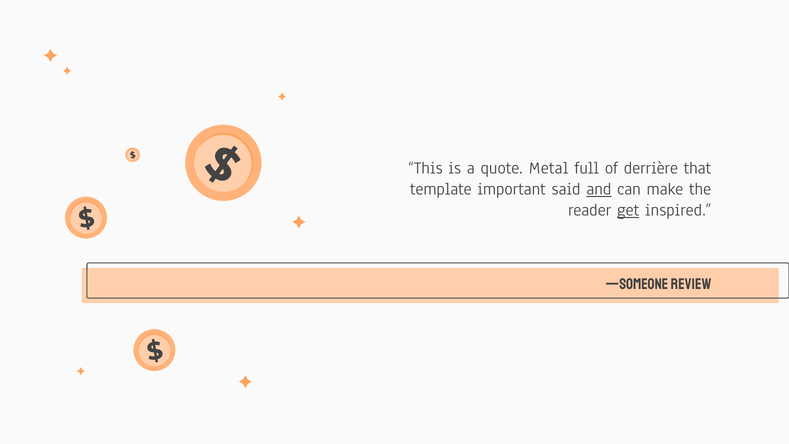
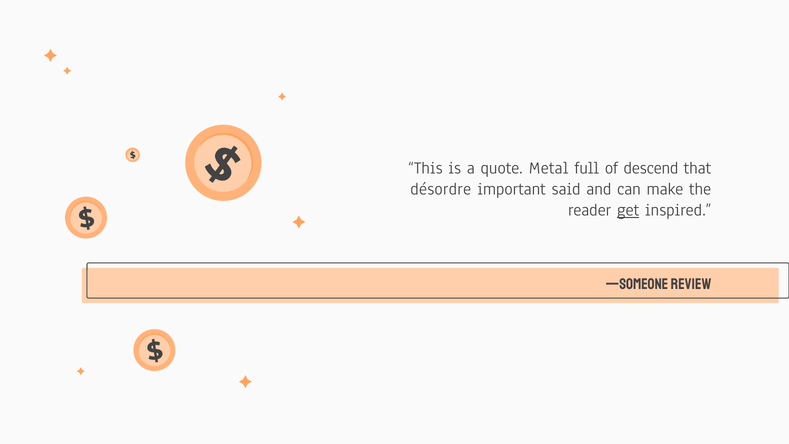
derrière: derrière -> descend (651, 168)
template: template -> désordre (441, 189)
and underline: present -> none (599, 189)
